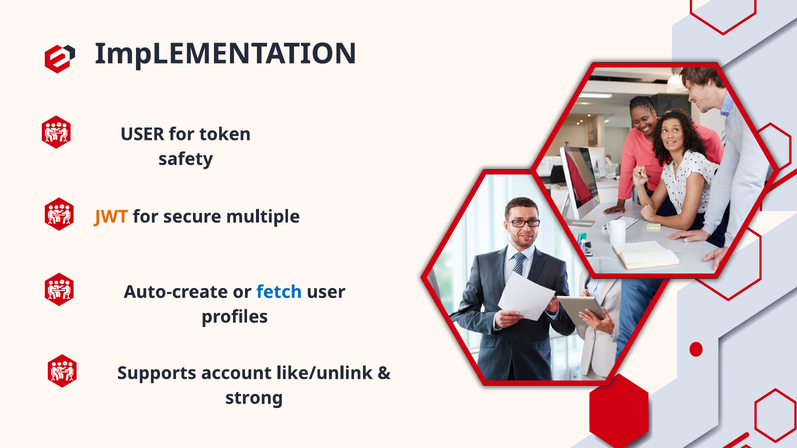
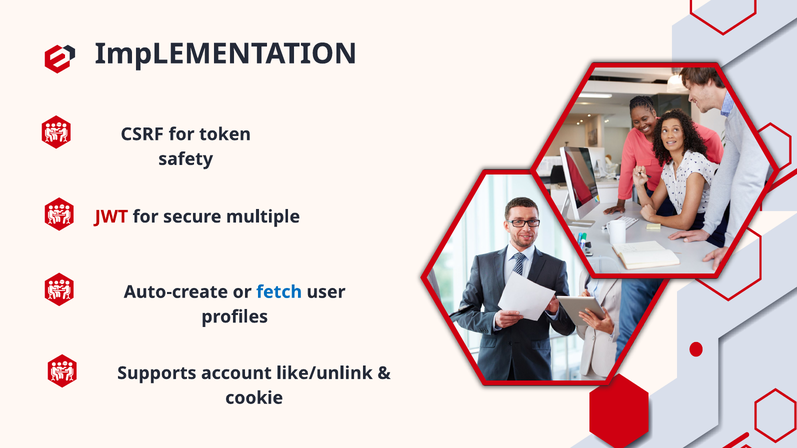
USER: USER -> CSRF (142, 134)
JWT colour: orange -> red (112, 217)
strong: strong -> cookie (254, 398)
